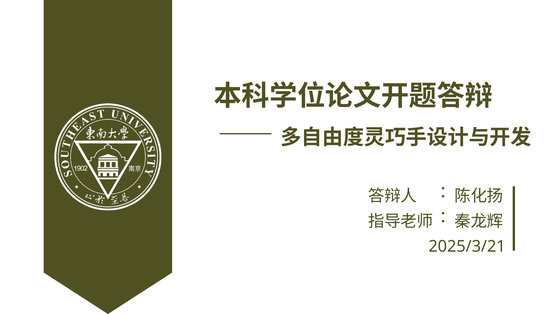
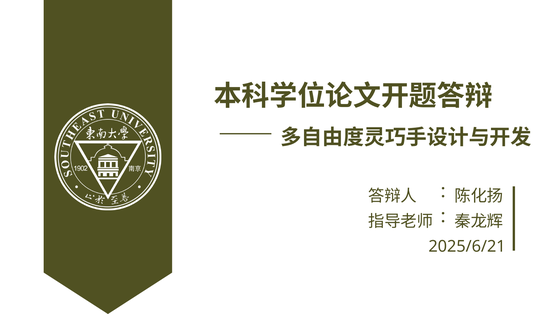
2025/3/21: 2025/3/21 -> 2025/6/21 (467, 246)
